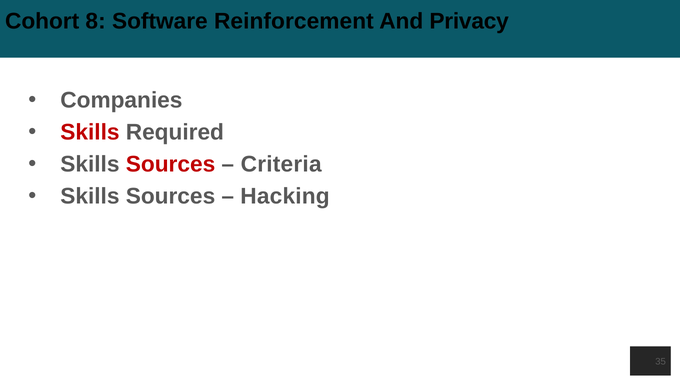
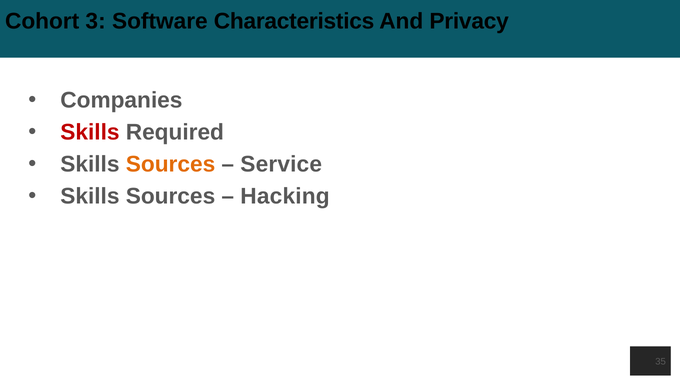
8: 8 -> 3 (96, 21)
Reinforcement: Reinforcement -> Characteristics (294, 21)
Sources colour: red -> orange (171, 164)
Criteria: Criteria -> Service (281, 164)
